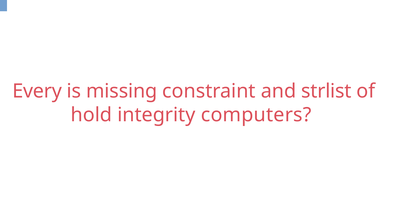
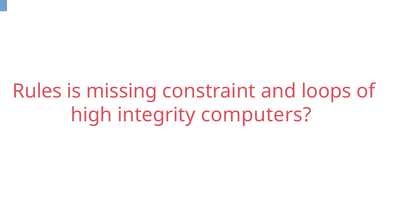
Every: Every -> Rules (37, 91)
strlist: strlist -> loops (326, 91)
hold: hold -> high (91, 115)
